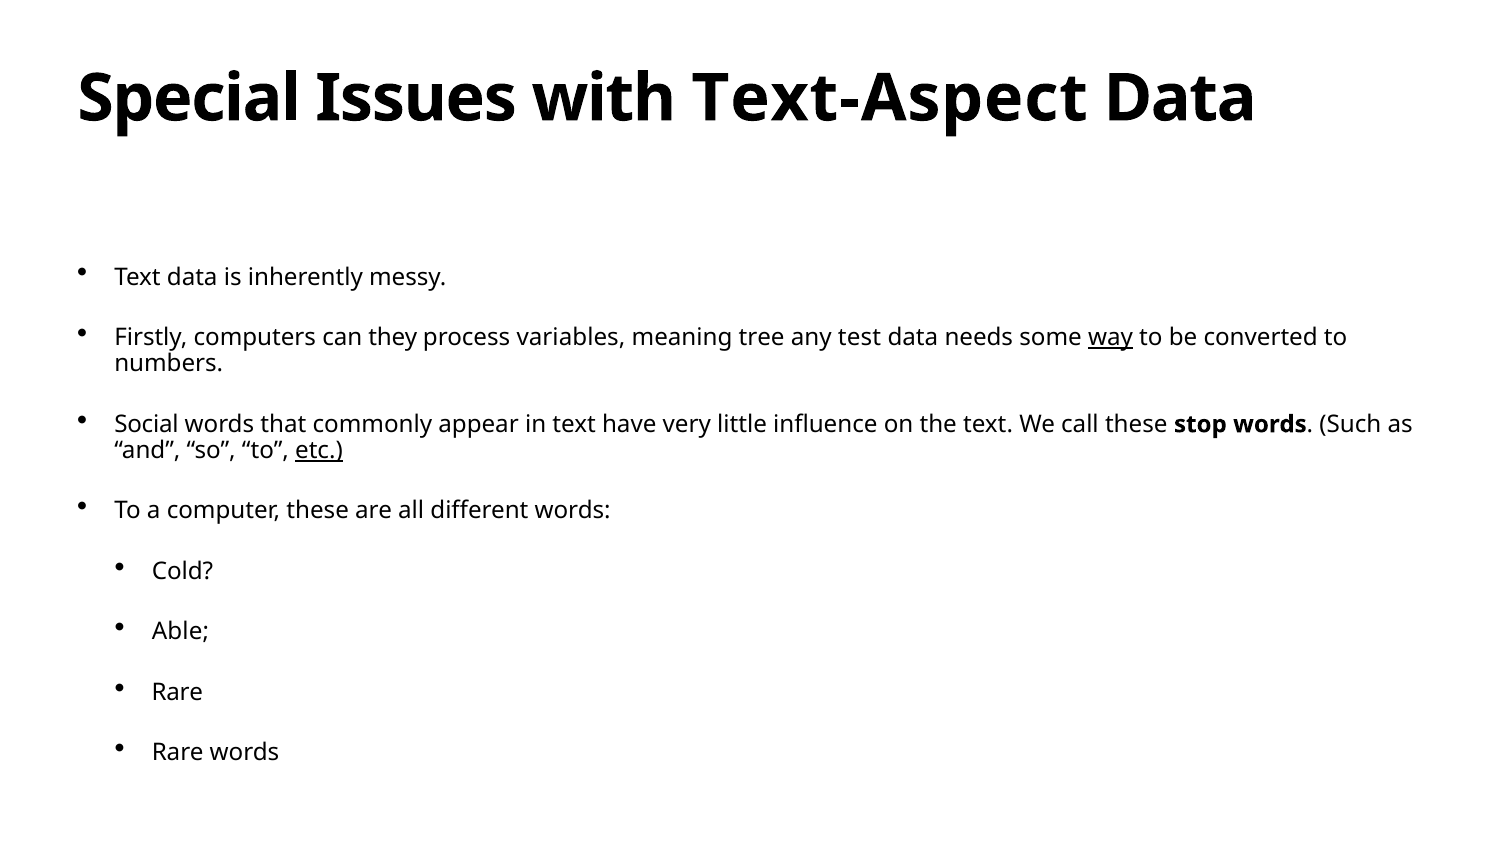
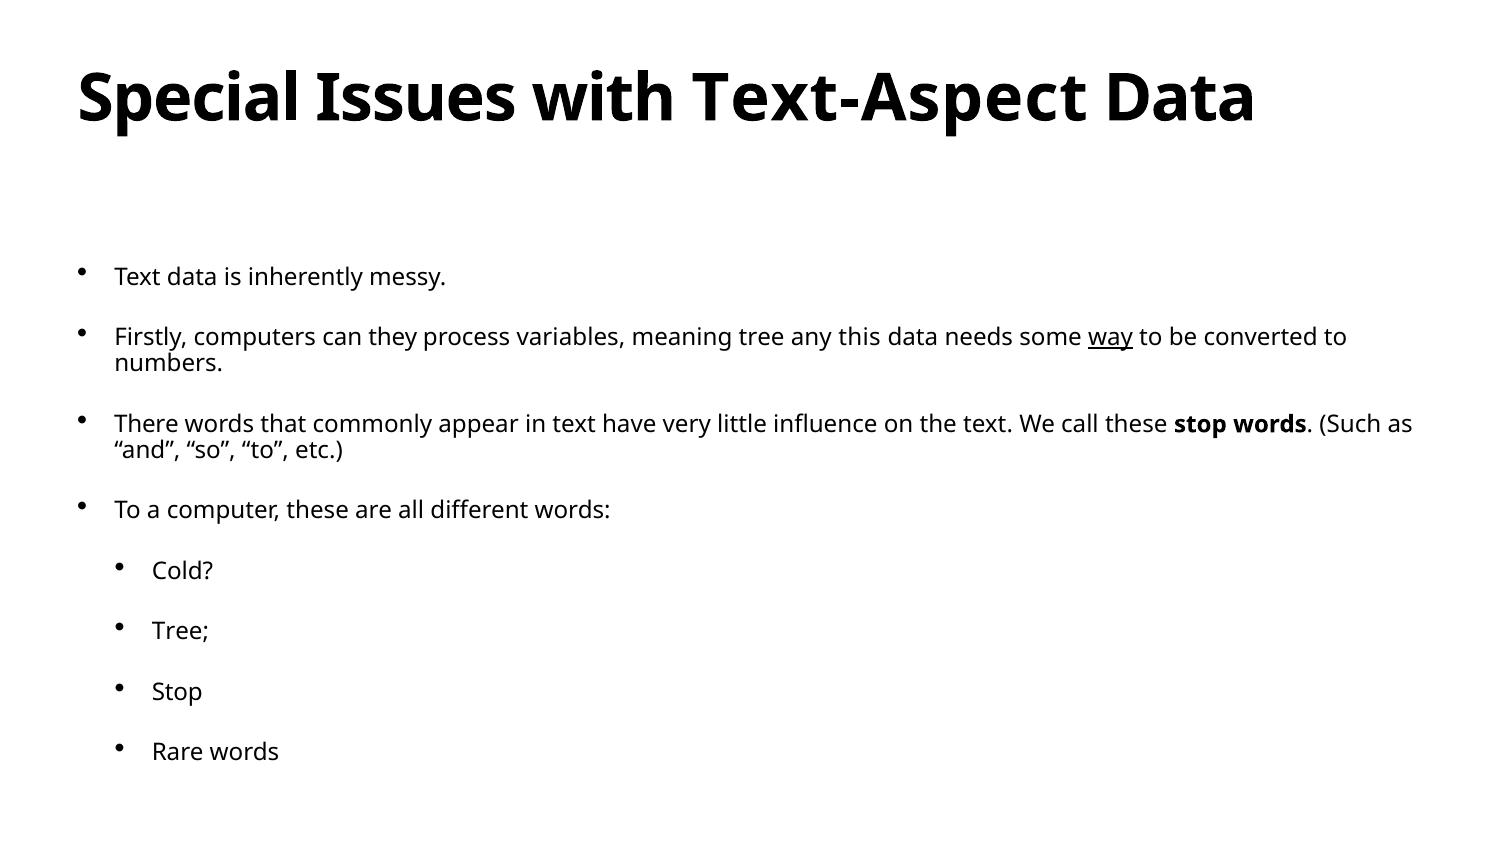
test: test -> this (860, 337)
Social: Social -> There (146, 424)
etc underline: present -> none (319, 450)
Able: Able -> Tree (180, 632)
Rare: Rare -> Stop (177, 692)
